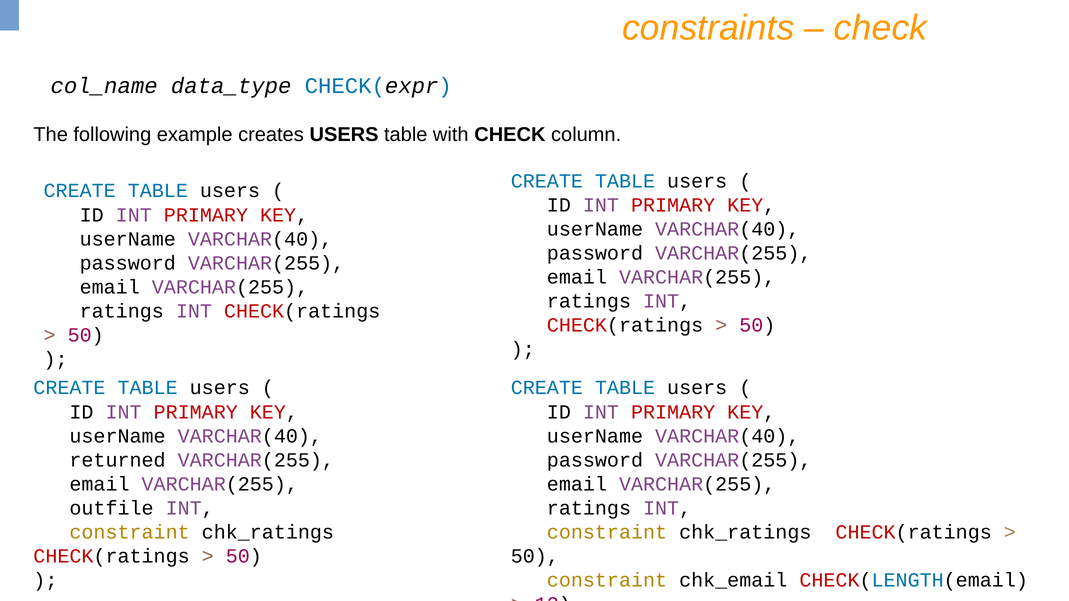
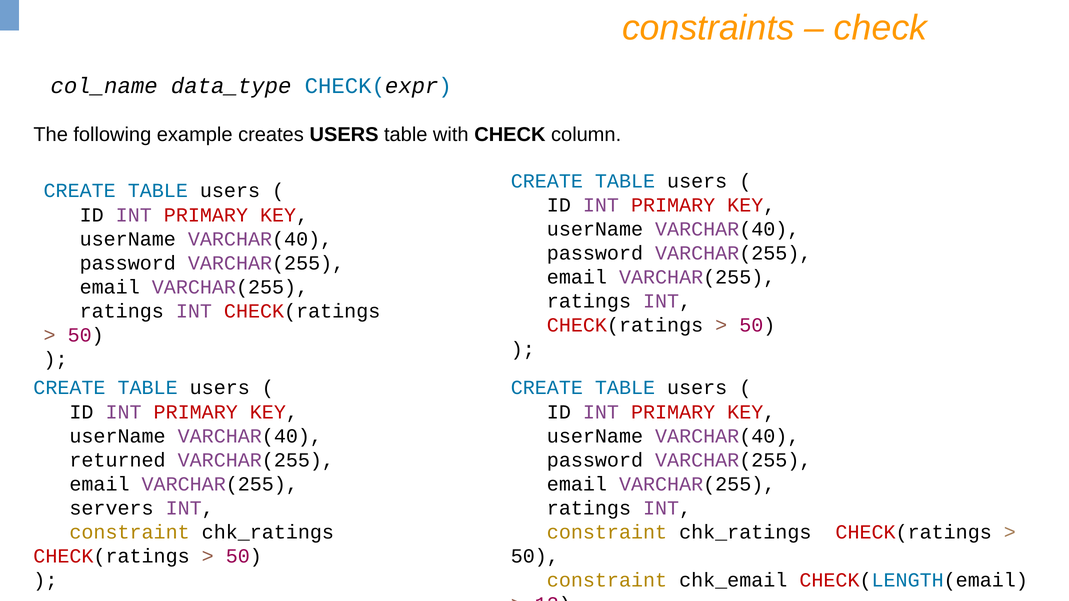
outfile: outfile -> servers (112, 508)
